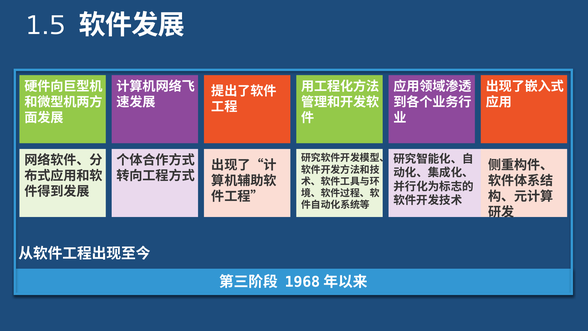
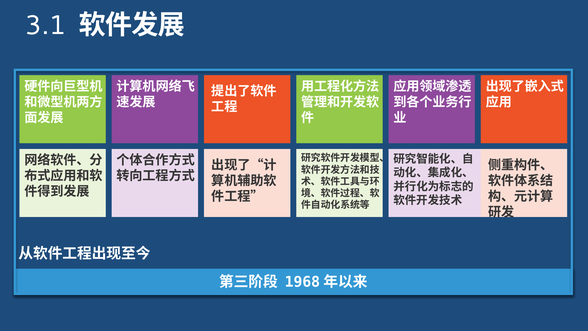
1.5: 1.5 -> 3.1 (45, 25)
